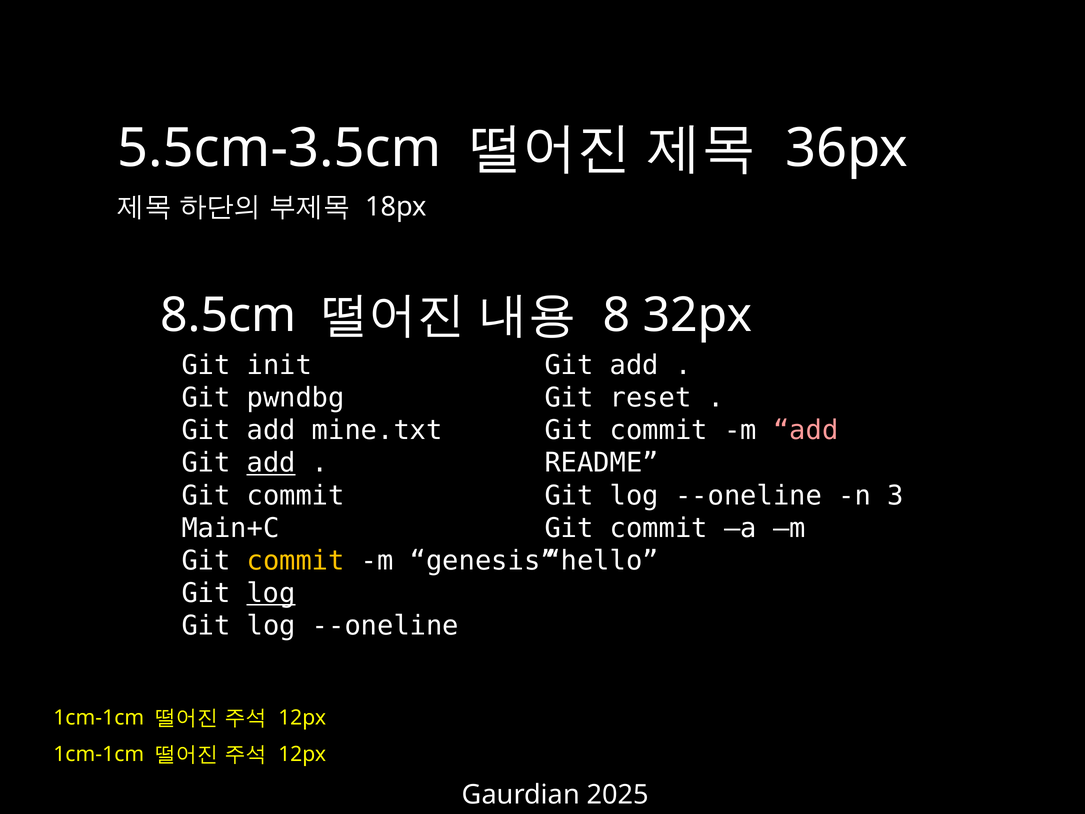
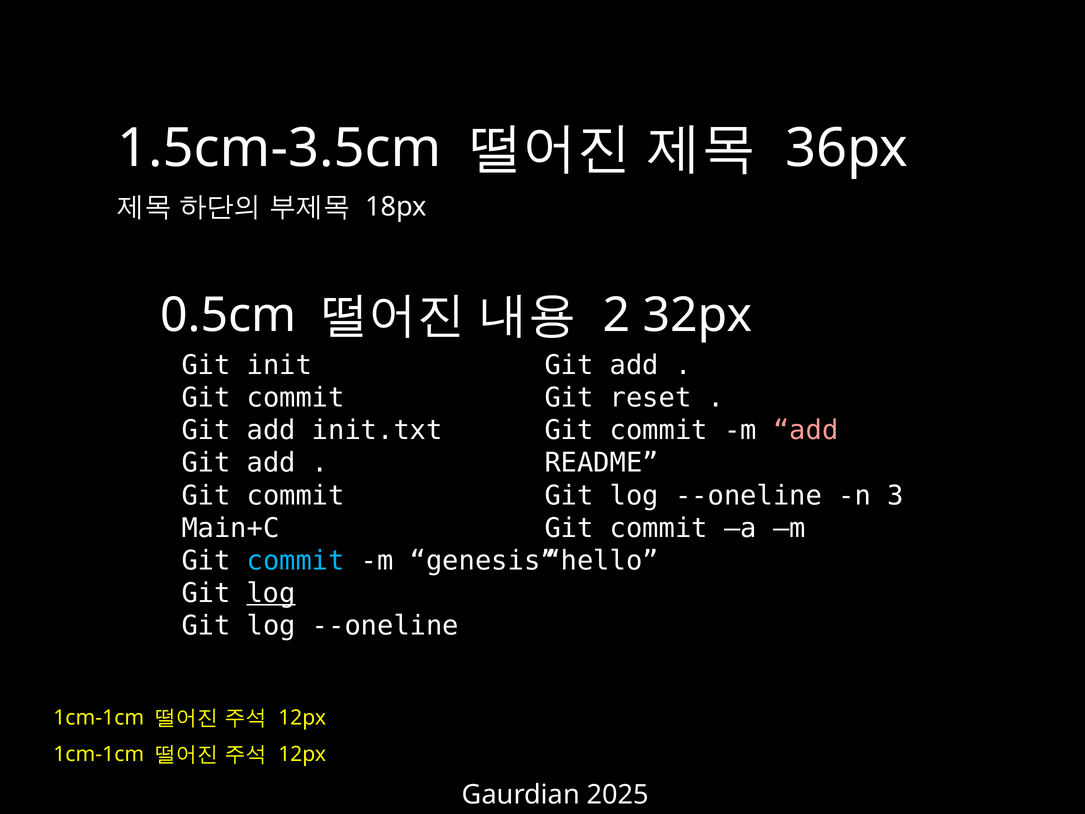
5.5cm-3.5cm: 5.5cm-3.5cm -> 1.5cm-3.5cm (279, 148)
8.5cm: 8.5cm -> 0.5cm (228, 315)
8: 8 -> 2 (616, 315)
pwndbg: pwndbg -> commit (296, 398)
mine.txt: mine.txt -> init.txt (377, 430)
add underline: present -> none (271, 463)
commit colour: yellow -> light blue (296, 561)
